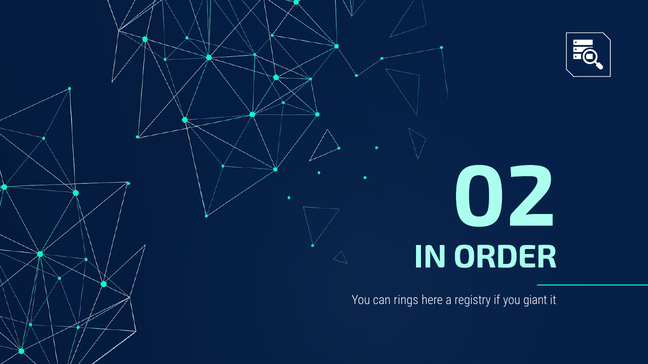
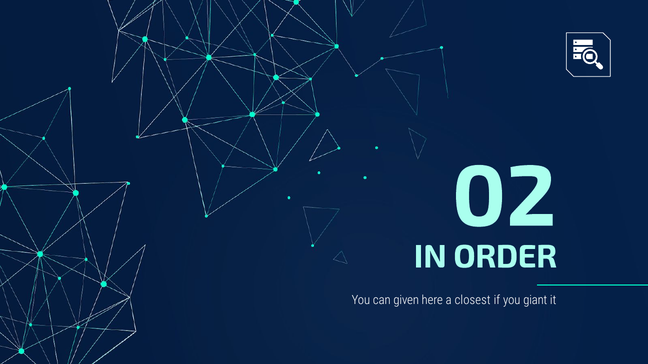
rings: rings -> given (406, 301)
registry: registry -> closest (473, 301)
